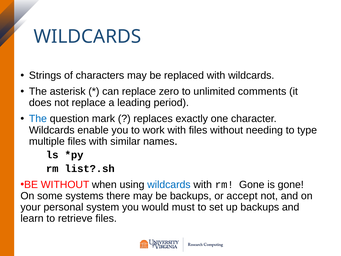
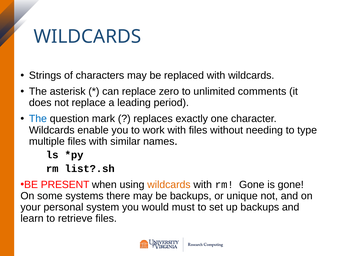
BE WITHOUT: WITHOUT -> PRESENT (65, 184)
wildcards colour: blue -> orange (169, 184)
accept: accept -> unique (242, 196)
